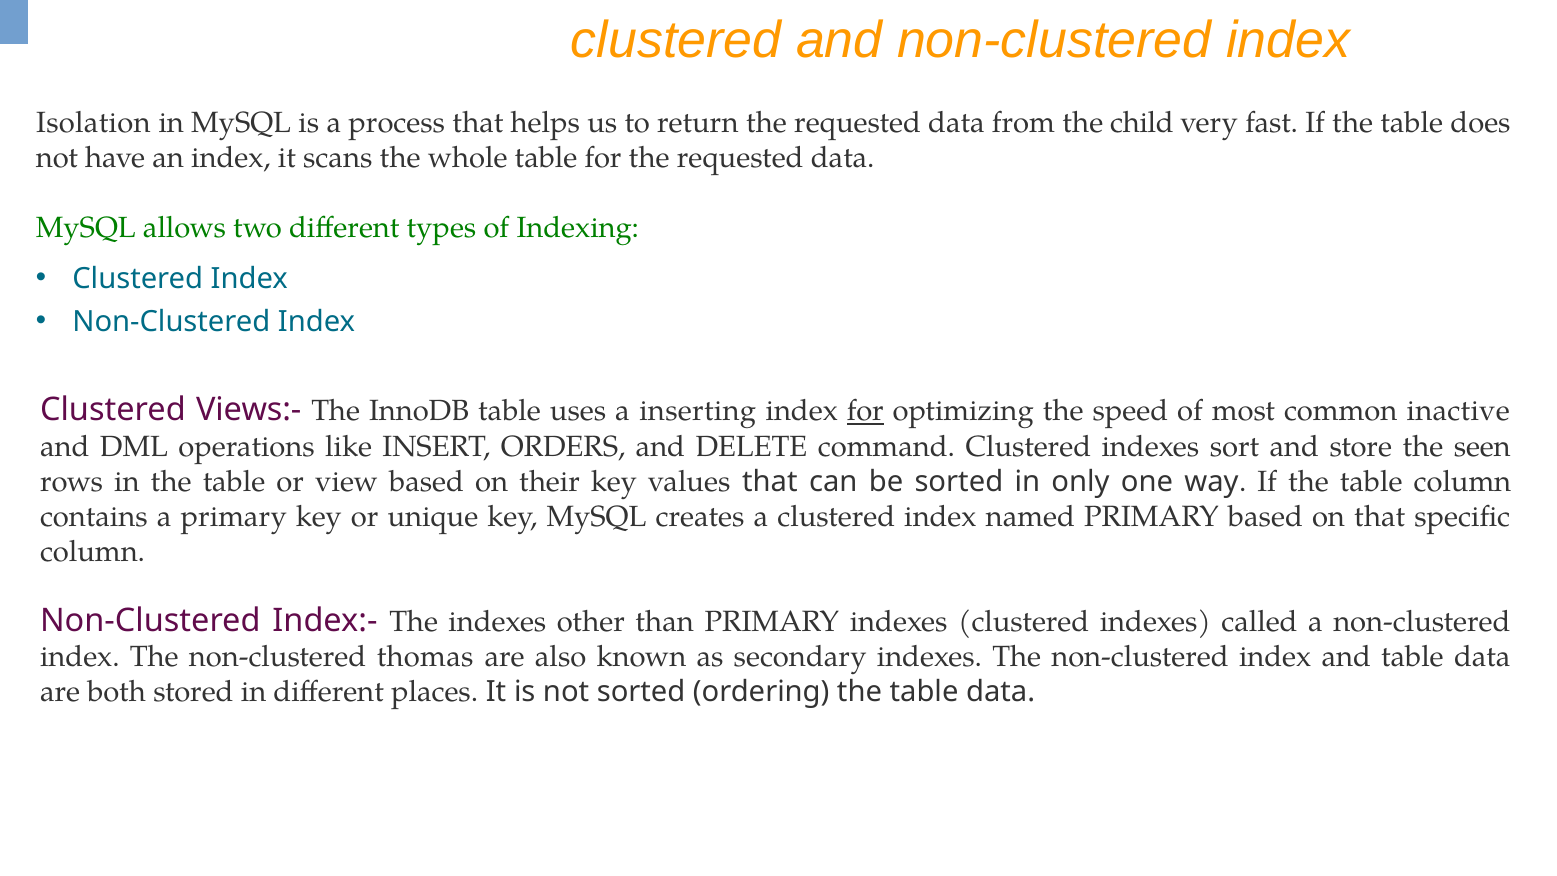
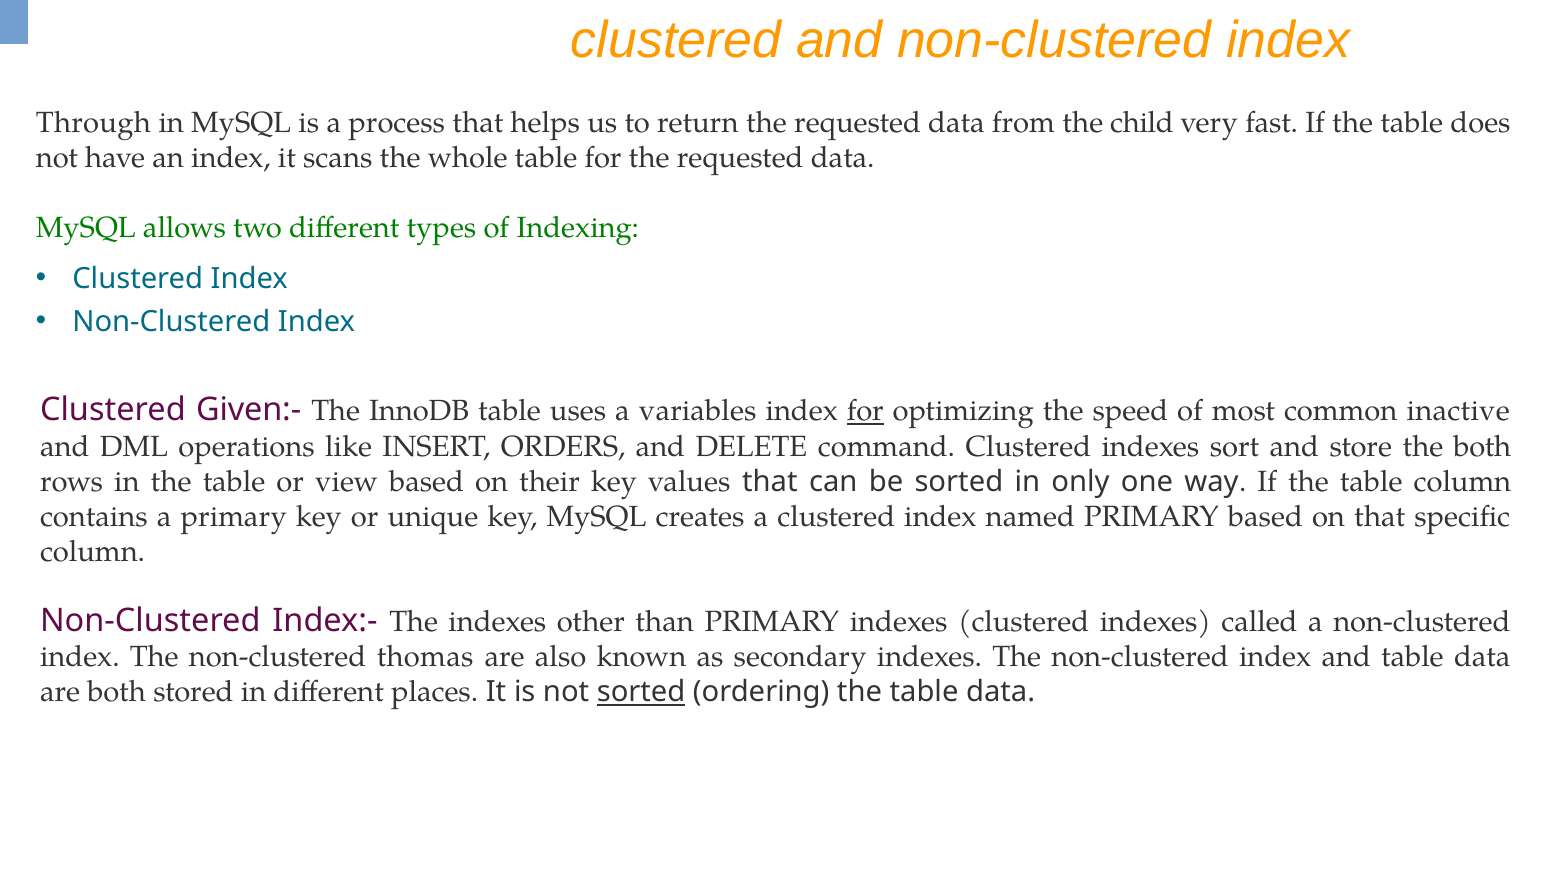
Isolation: Isolation -> Through (93, 123)
Views:-: Views:- -> Given:- (249, 410)
inserting: inserting -> variables (698, 411)
the seen: seen -> both (1482, 447)
sorted underline: none -> present (641, 692)
